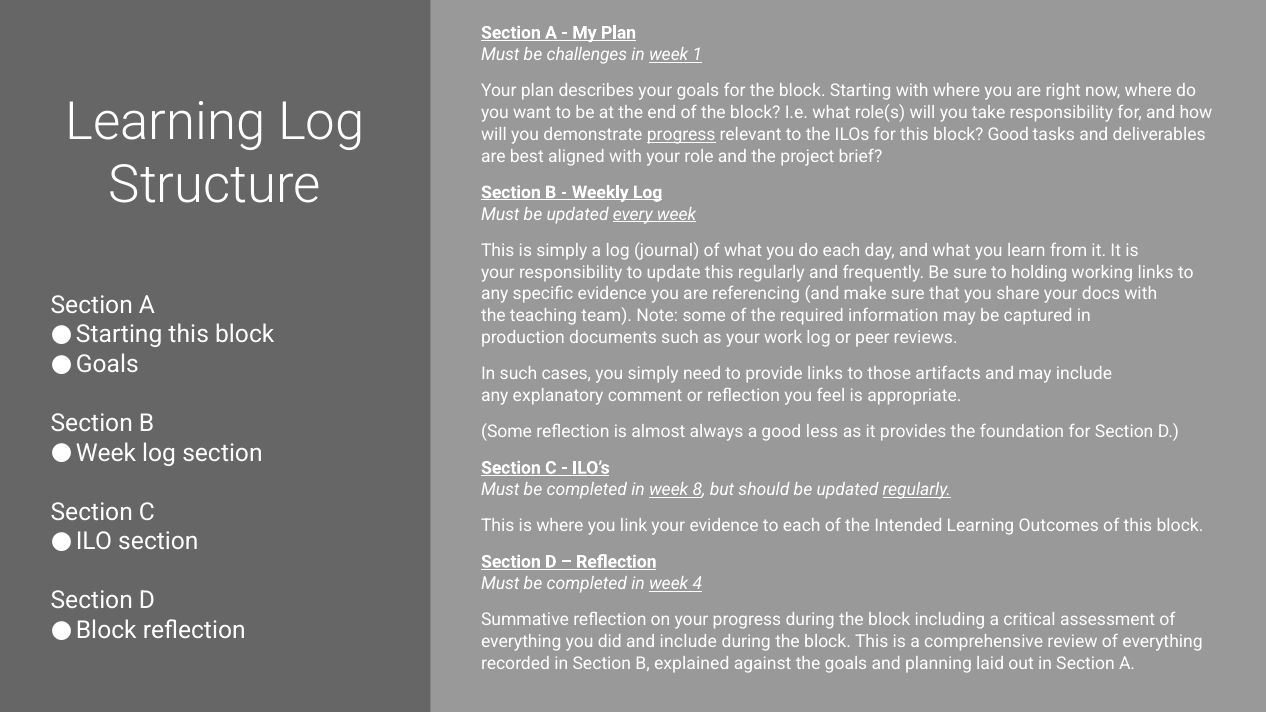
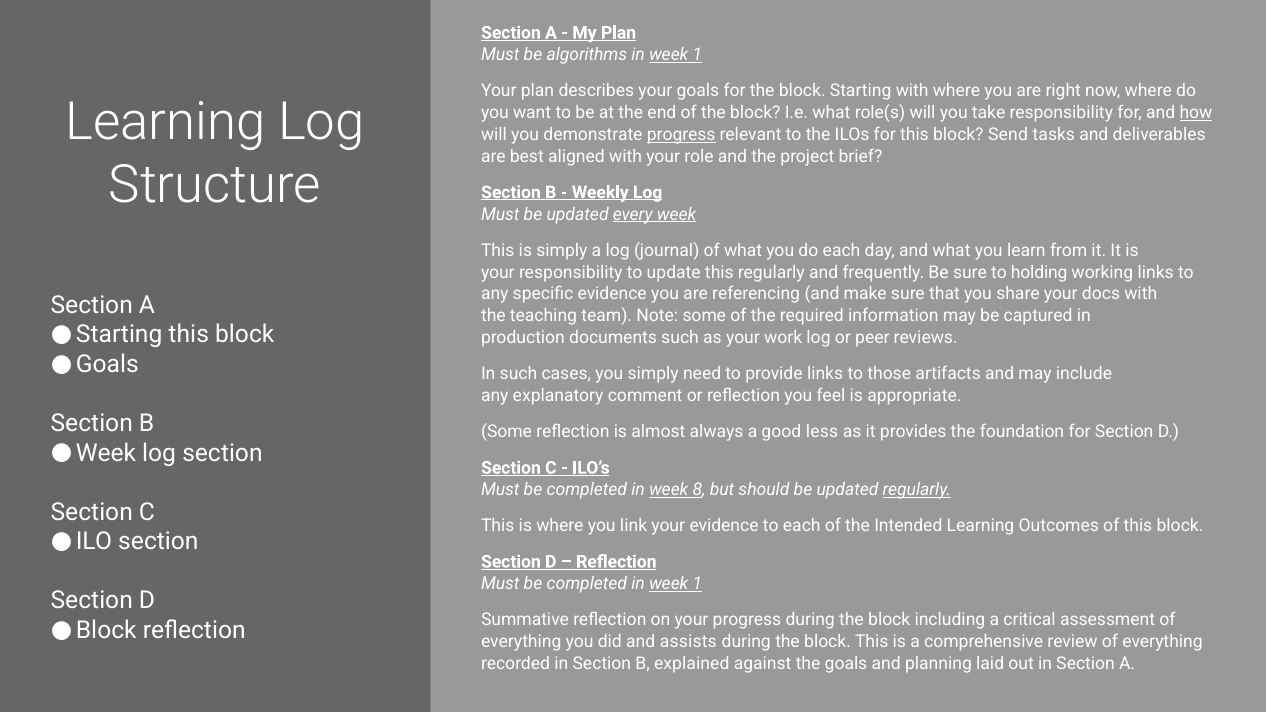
challenges: challenges -> algorithms (587, 55)
how underline: none -> present (1196, 113)
block Good: Good -> Send (1008, 135)
completed in week 4: 4 -> 1 (697, 584)
and include: include -> assists (688, 642)
